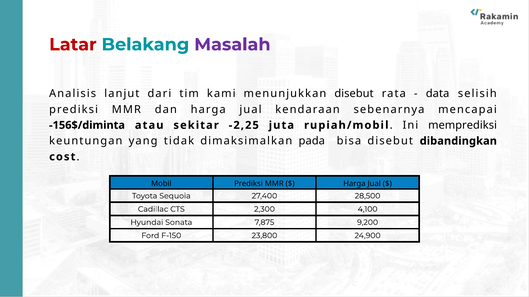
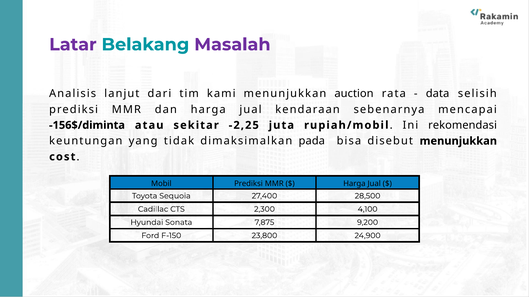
Latar colour: red -> purple (73, 45)
menunjukkan disebut: disebut -> auction (354, 94)
memprediksi: memprediksi -> rekomendasi (463, 125)
disebut dibandingkan: dibandingkan -> menunjukkan (458, 141)
